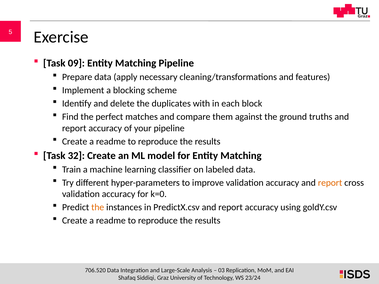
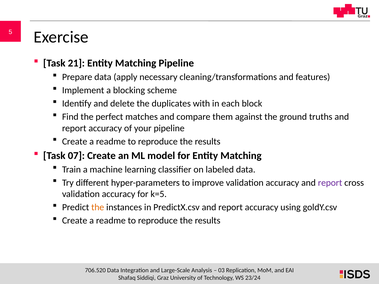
09: 09 -> 21 (76, 63)
32: 32 -> 07 (76, 156)
report colour: orange -> purple (330, 183)
k=0: k=0 -> k=5 (159, 194)
